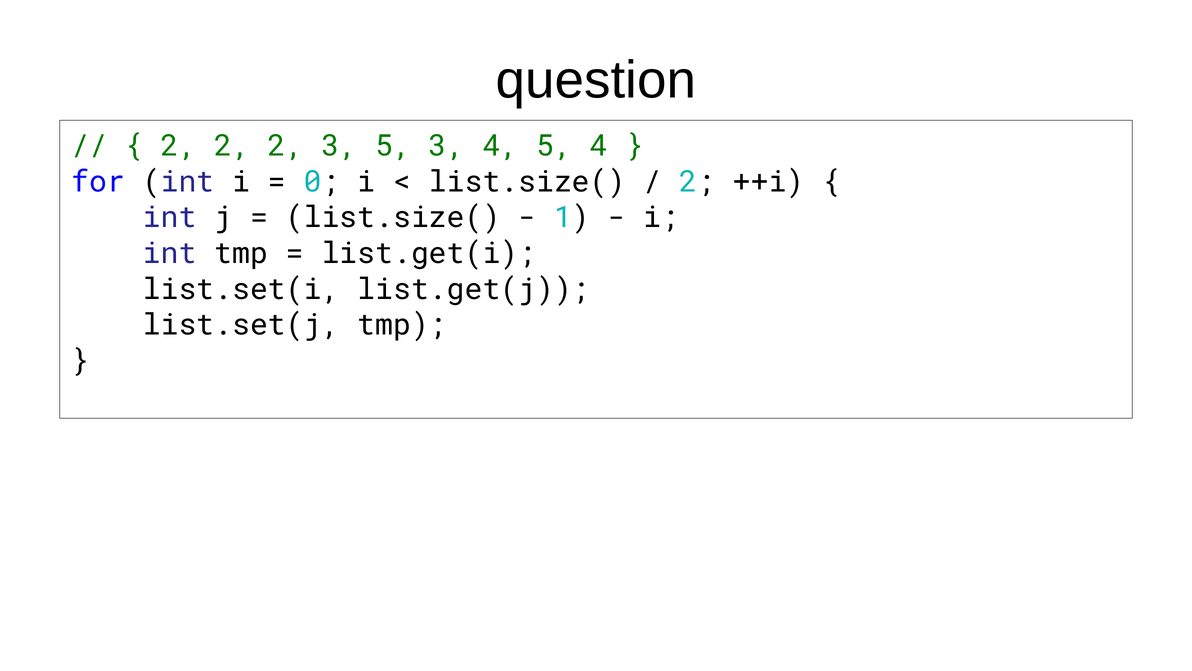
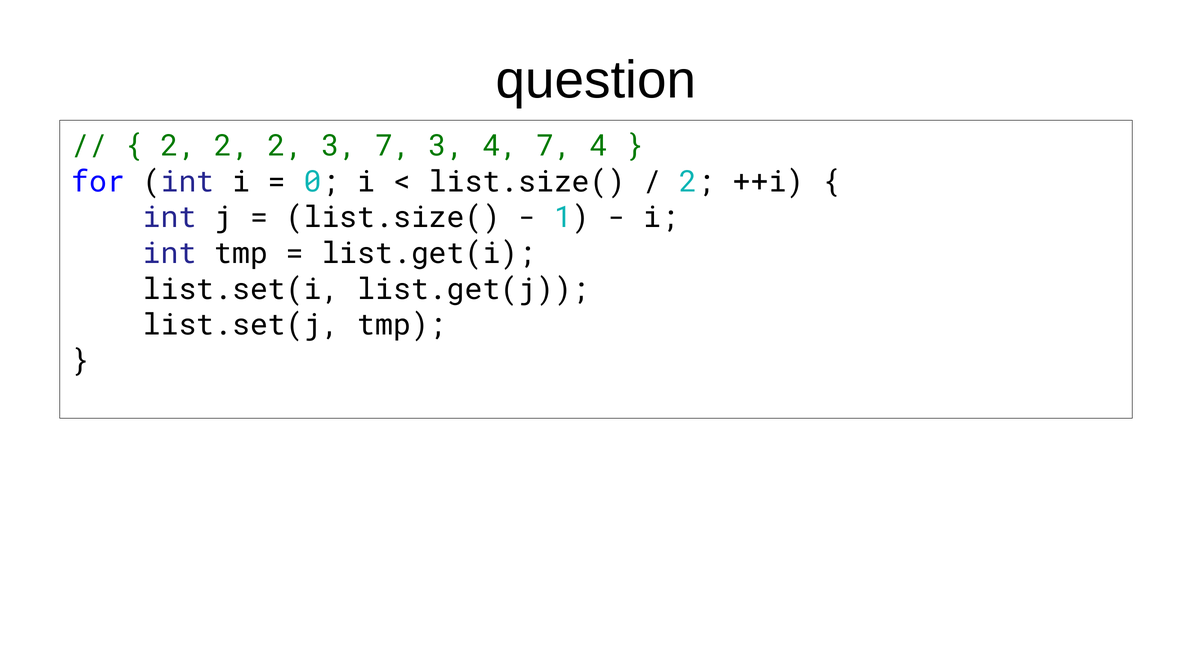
3 5: 5 -> 7 (393, 146)
4 5: 5 -> 7 (554, 146)
